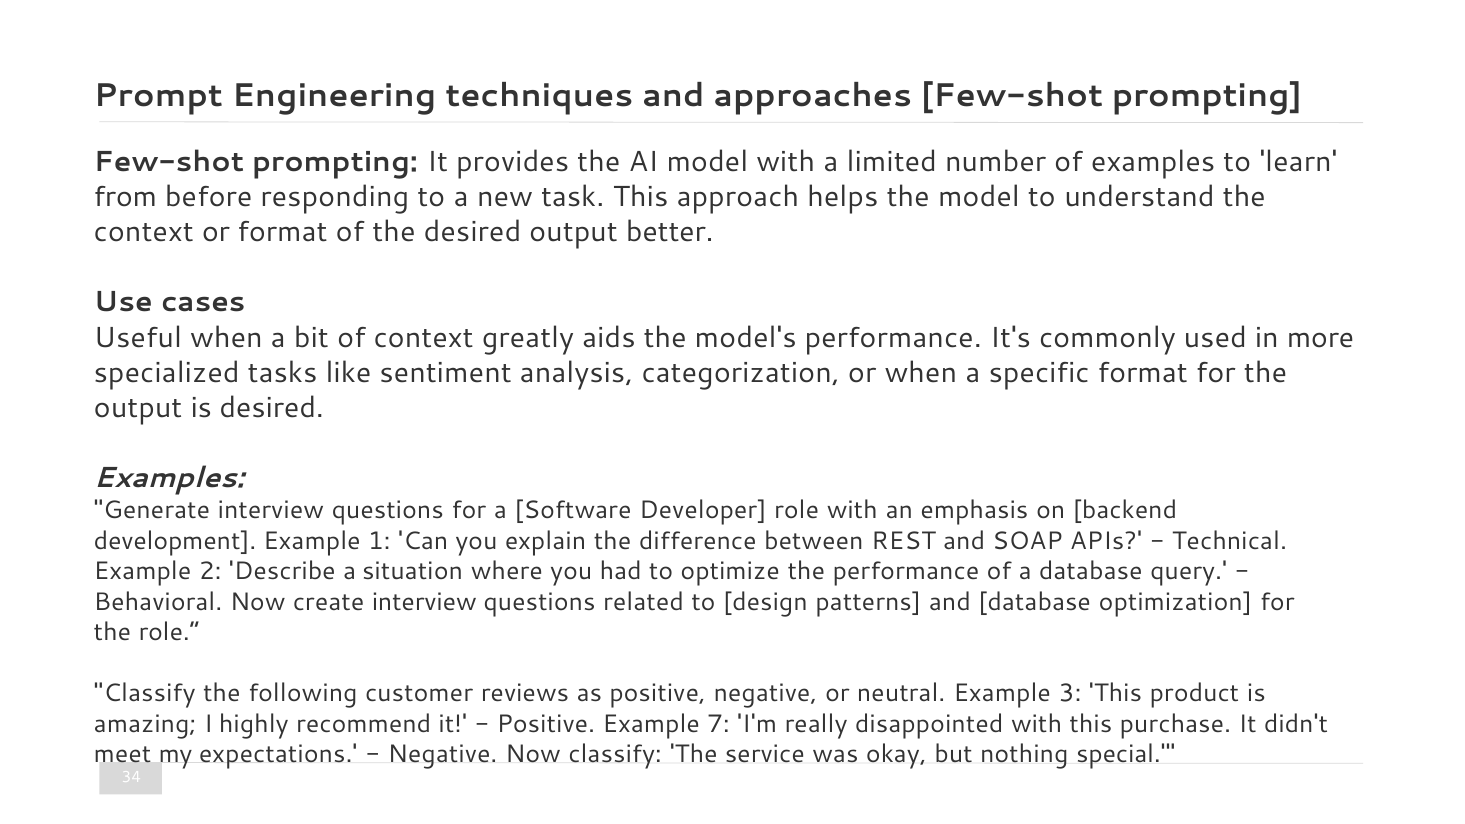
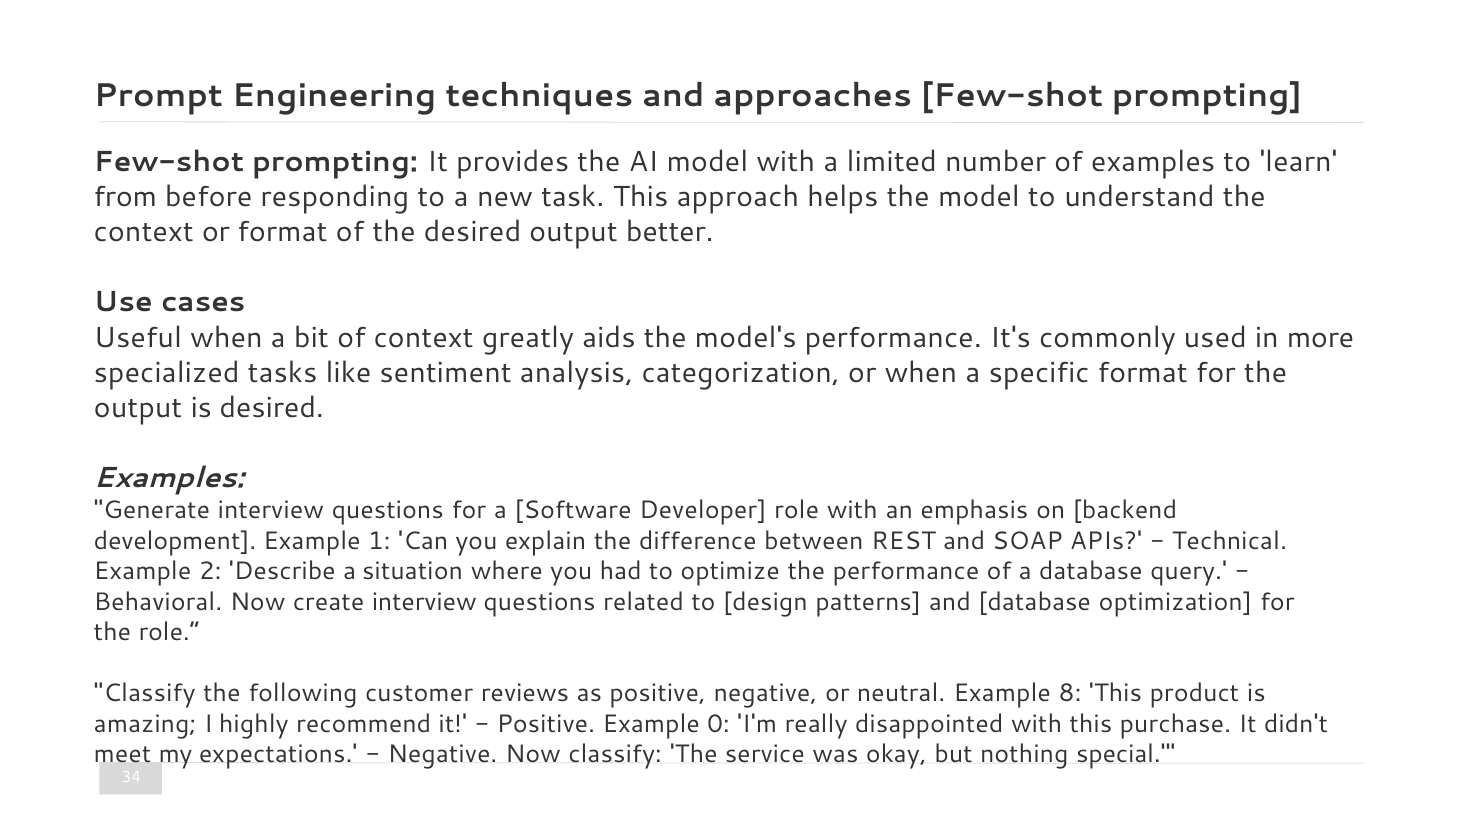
3: 3 -> 8 (1070, 694)
7: 7 -> 0 (719, 724)
